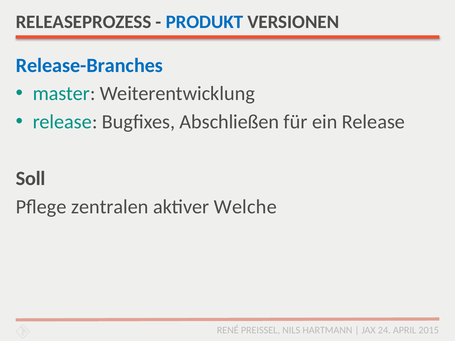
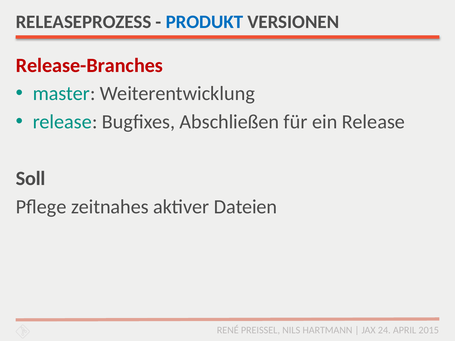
Release-Branches colour: blue -> red (89, 65)
zentralen: zentralen -> zeitnahes (110, 207)
Welche: Welche -> Dateien (245, 207)
